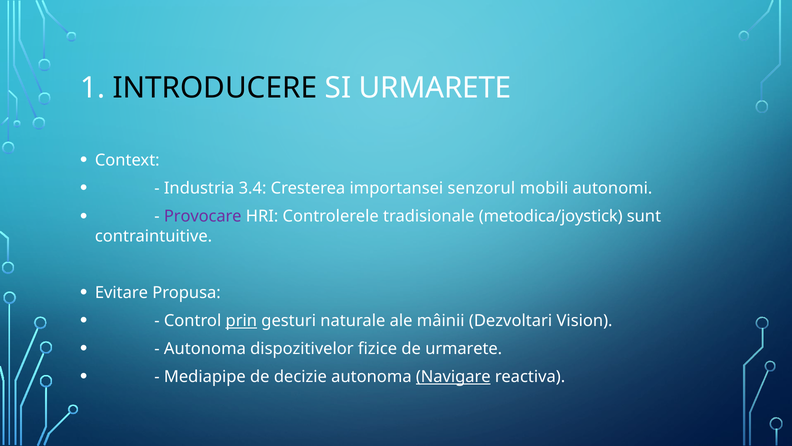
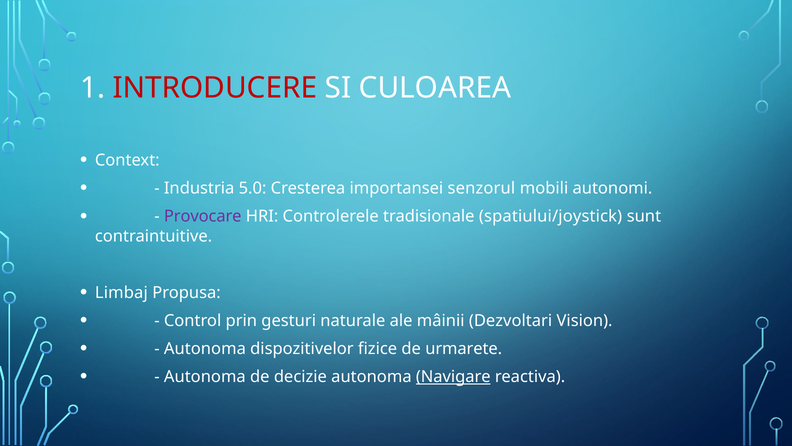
INTRODUCERE colour: black -> red (215, 88)
SI URMARETE: URMARETE -> CULOAREA (435, 88)
3.4: 3.4 -> 5.0 (253, 188)
metodica/joystick: metodica/joystick -> spatiului/joystick (551, 216)
Evitare: Evitare -> Limbaj (121, 292)
prin underline: present -> none (241, 320)
Mediapipe: Mediapipe -> Autonoma (205, 376)
